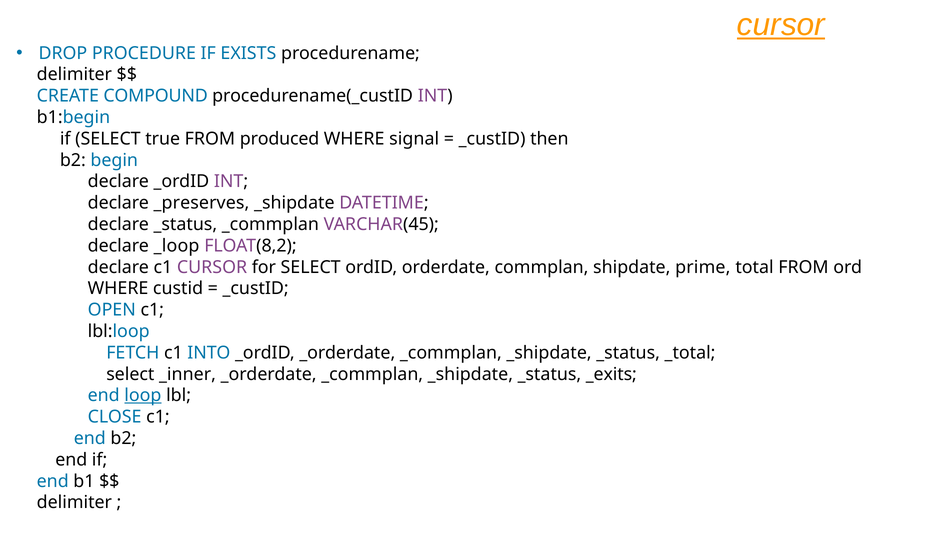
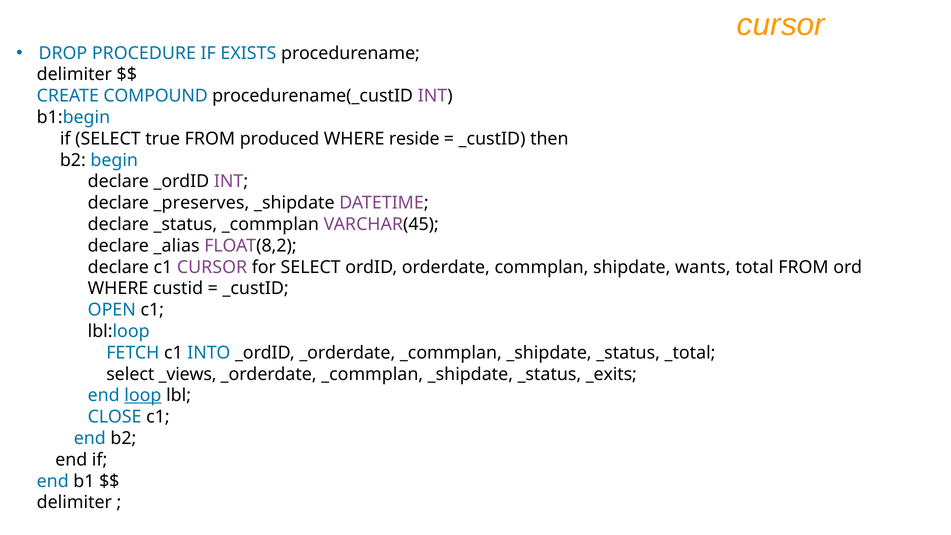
cursor underline: present -> none (781, 25)
signal: signal -> reside (414, 139)
_loop: _loop -> _alias (177, 246)
prime: prime -> wants (703, 267)
_inner: _inner -> _views (188, 374)
